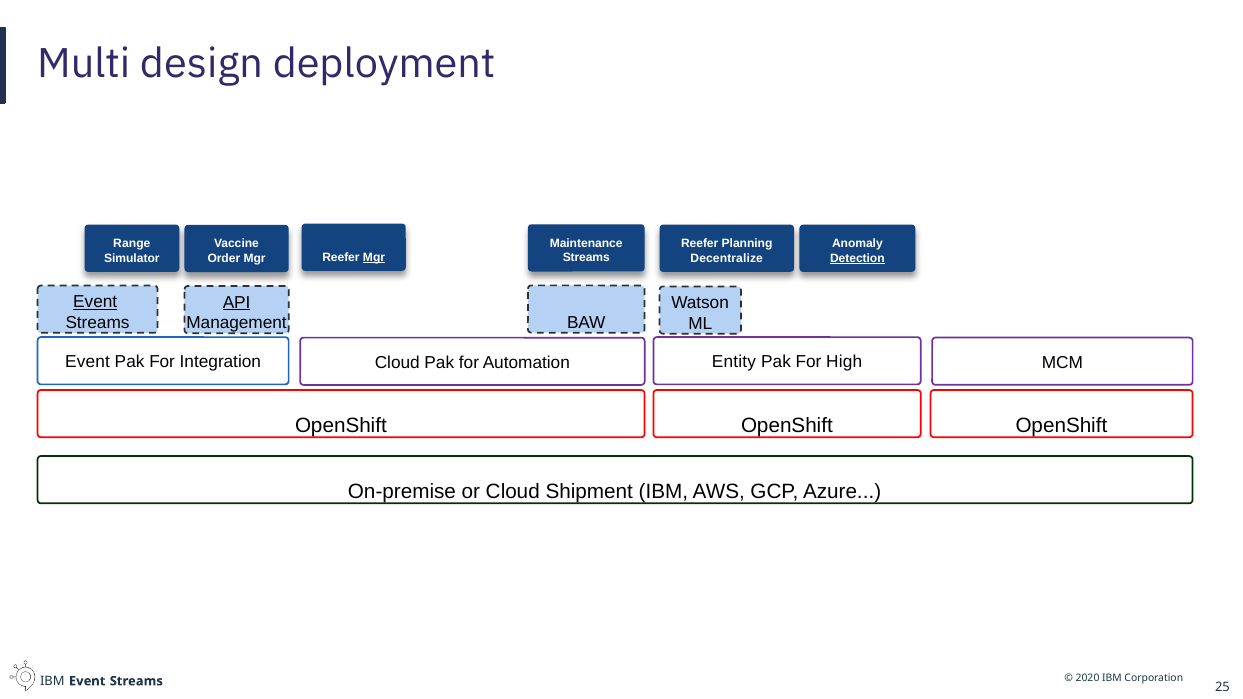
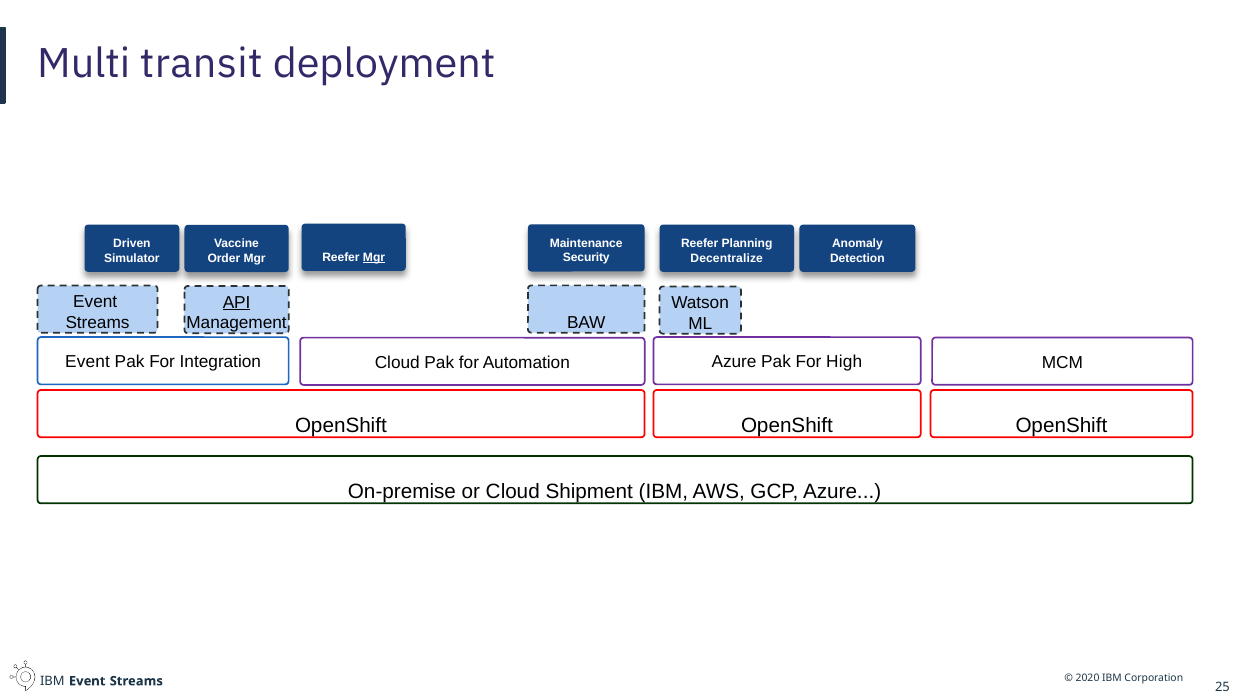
design: design -> transit (201, 64)
Range: Range -> Driven (132, 244)
Streams: Streams -> Security (586, 258)
Detection underline: present -> none (857, 258)
Event underline: present -> none (95, 302)
Entity: Entity -> Azure (734, 362)
